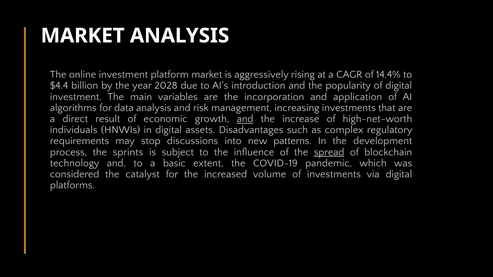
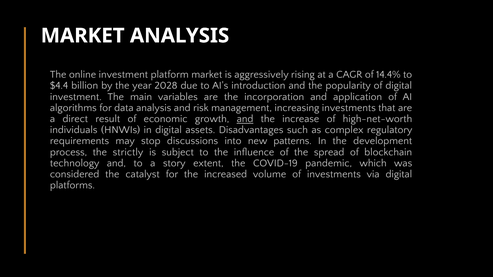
sprints: sprints -> strictly (128, 152)
spread underline: present -> none (329, 152)
basic: basic -> story (174, 163)
